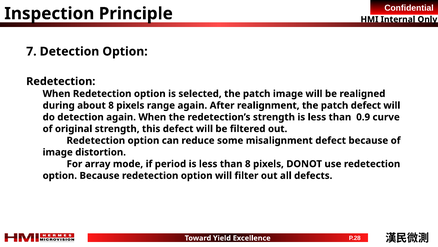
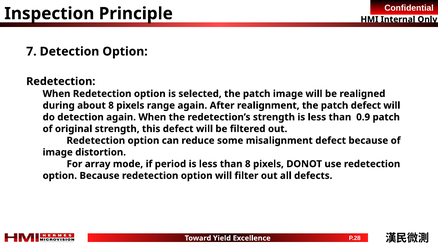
0.9 curve: curve -> patch (386, 117)
